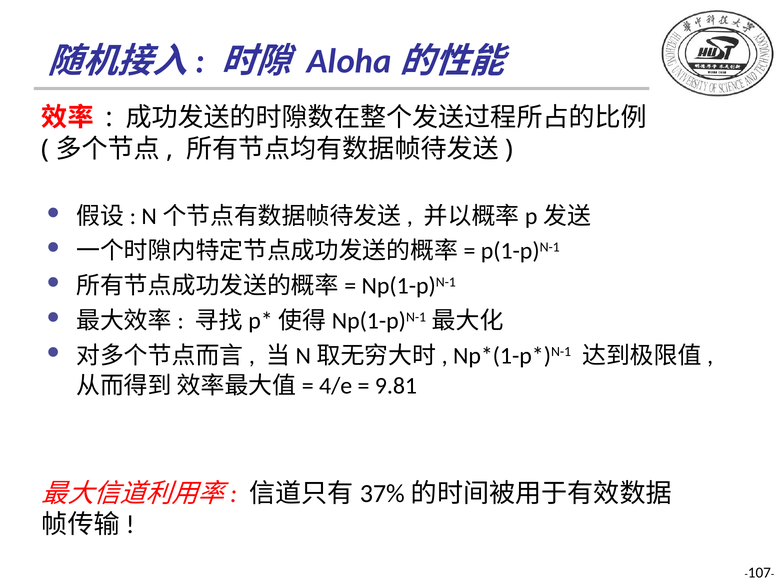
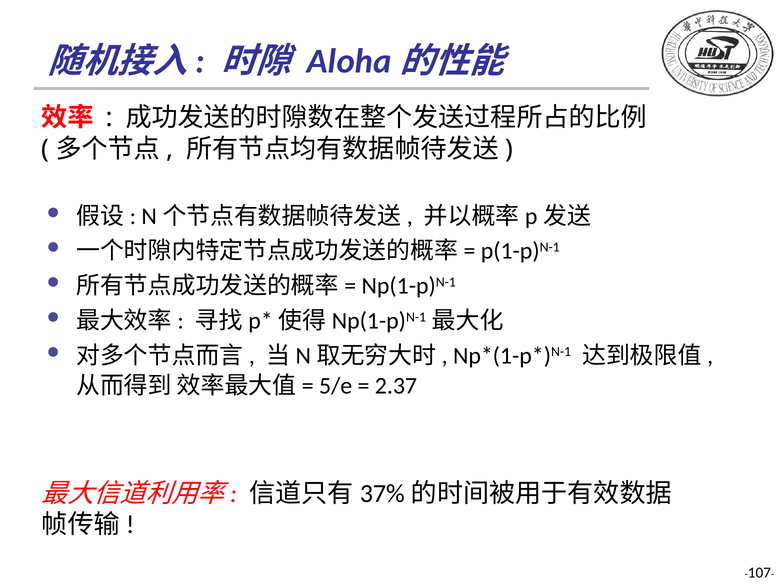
4/e: 4/e -> 5/e (336, 386)
9.81: 9.81 -> 2.37 (396, 386)
